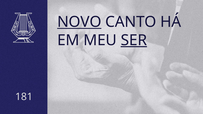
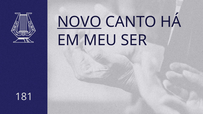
SER underline: present -> none (134, 40)
